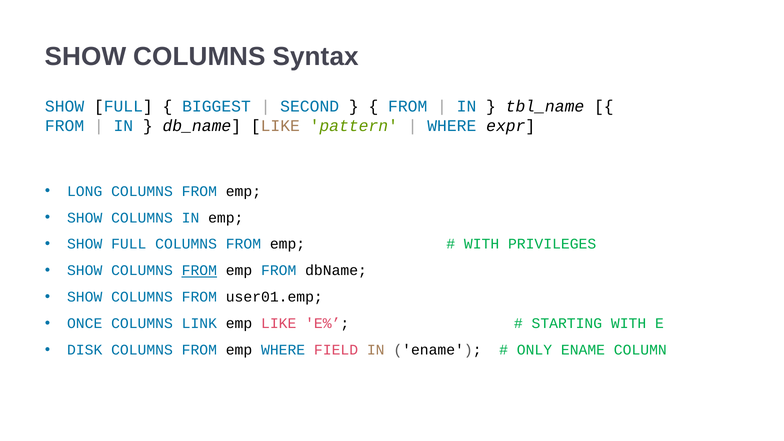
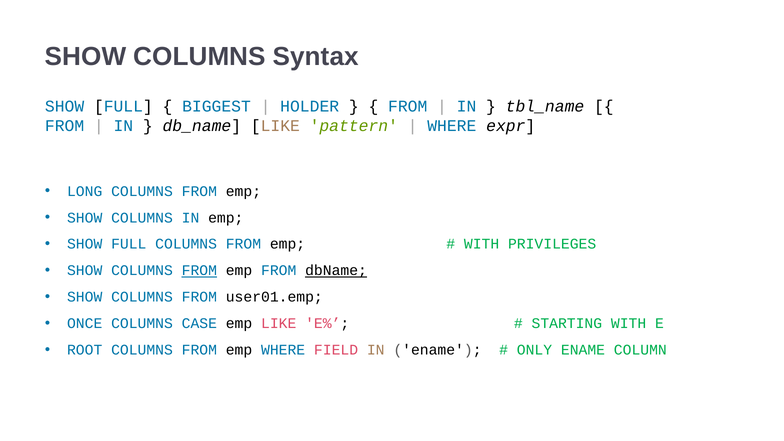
SECOND: SECOND -> HOLDER (310, 106)
dbName underline: none -> present (336, 271)
LINK: LINK -> CASE (199, 323)
DISK: DISK -> ROOT (85, 350)
